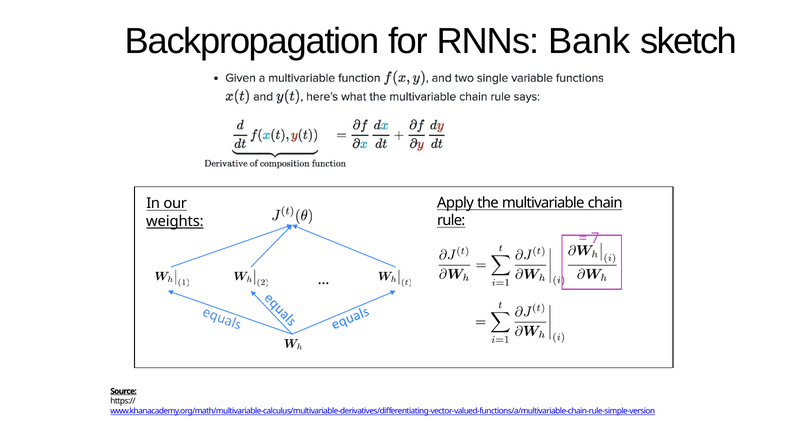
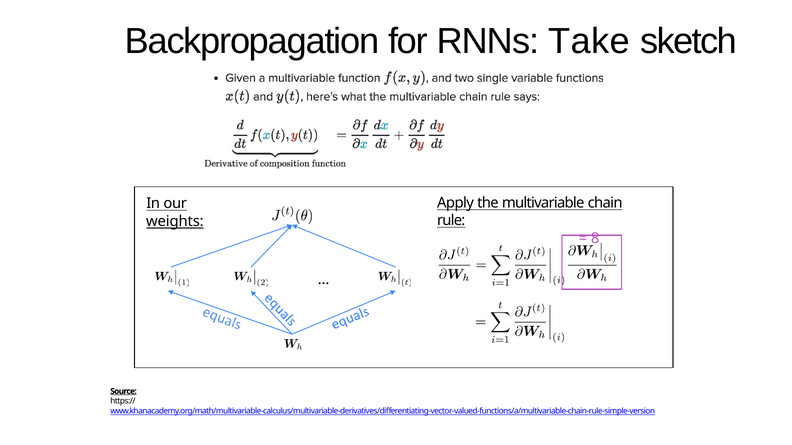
Bank: Bank -> Take (589, 41)
7: 7 -> 8 (595, 238)
